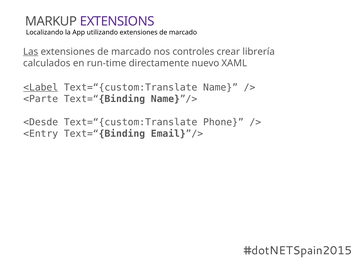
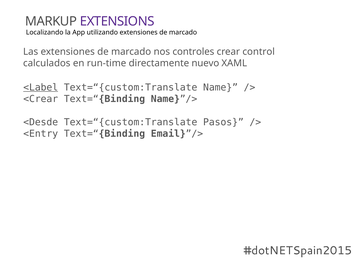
Las underline: present -> none (31, 52)
librería: librería -> control (259, 52)
<Parte: <Parte -> <Crear (41, 99)
Phone: Phone -> Pasos (223, 122)
